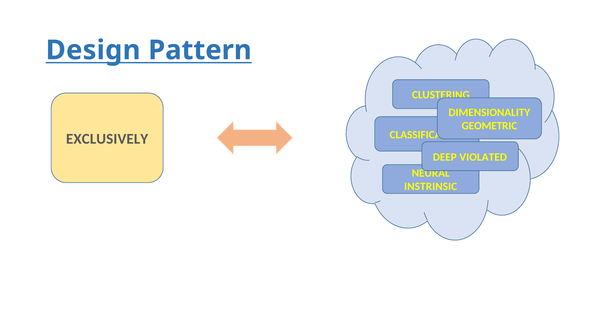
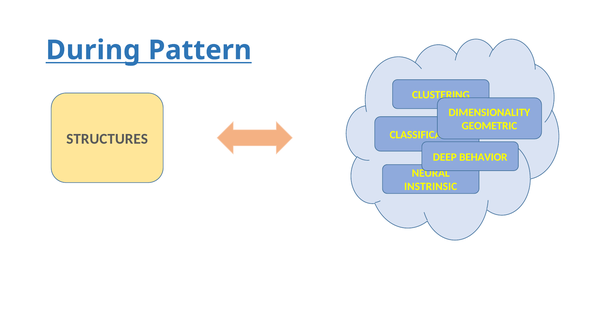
Design: Design -> During (93, 50)
EXCLUSIVELY: EXCLUSIVELY -> STRUCTURES (107, 139)
VIOLATED: VIOLATED -> BEHAVIOR (483, 157)
